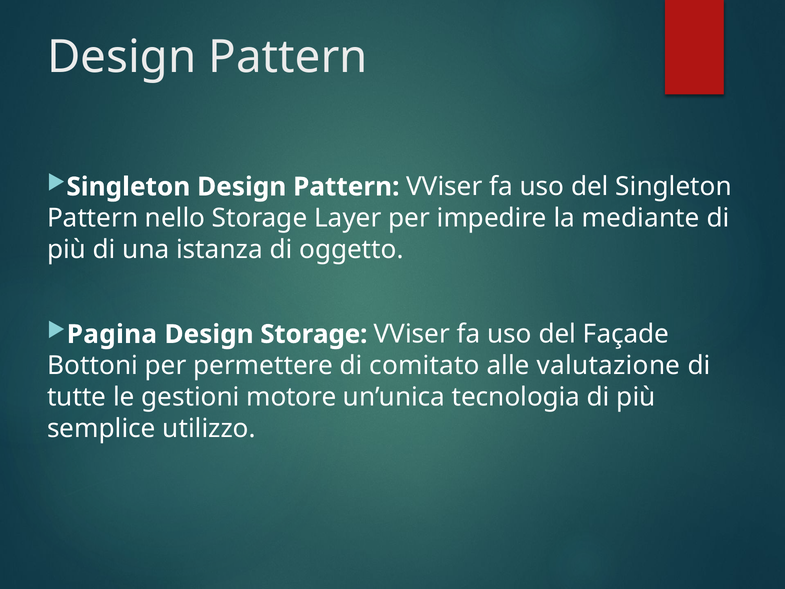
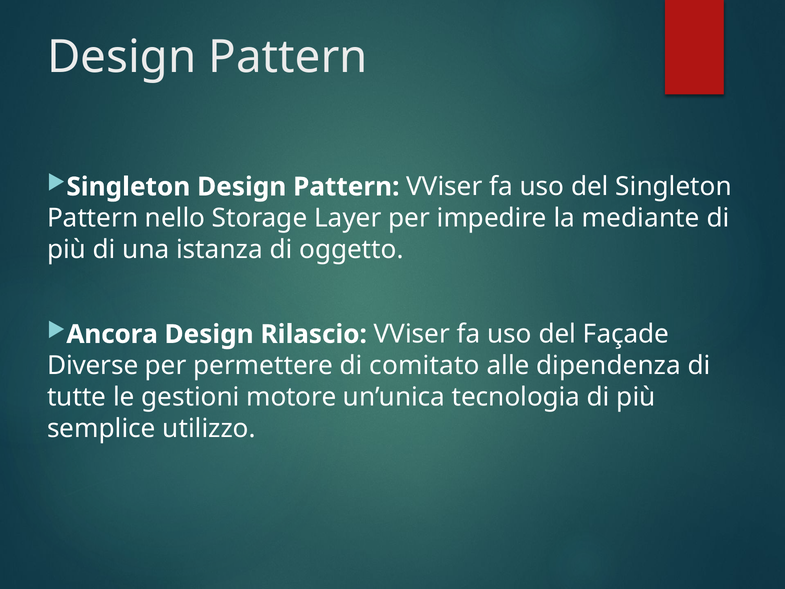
Pagina: Pagina -> Ancora (112, 334)
Design Storage: Storage -> Rilascio (314, 334)
Bottoni: Bottoni -> Diverse (93, 366)
valutazione: valutazione -> dipendenza (609, 366)
